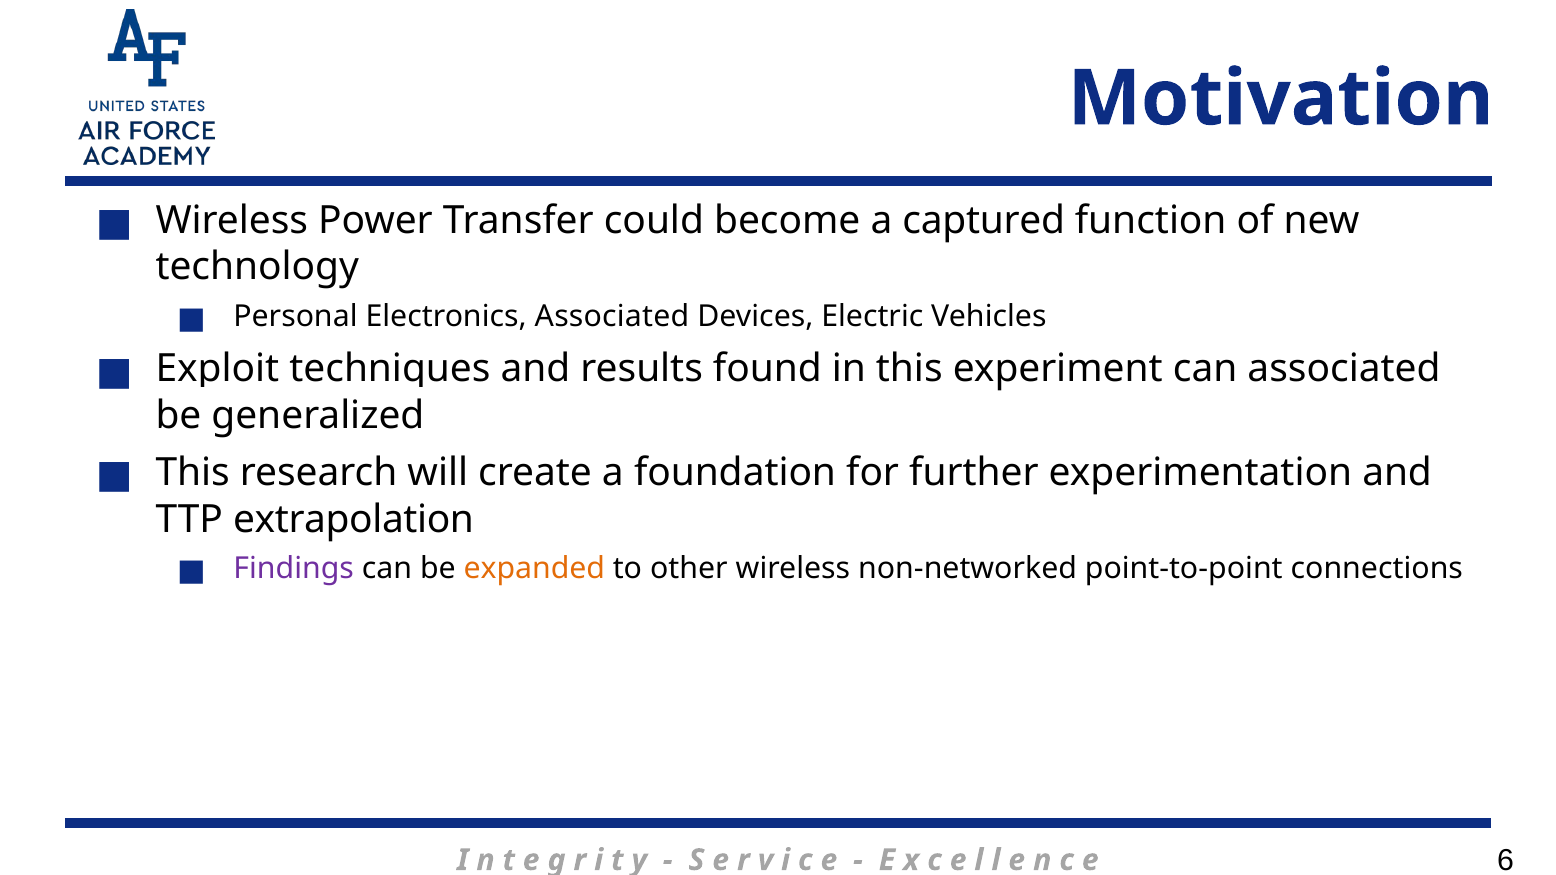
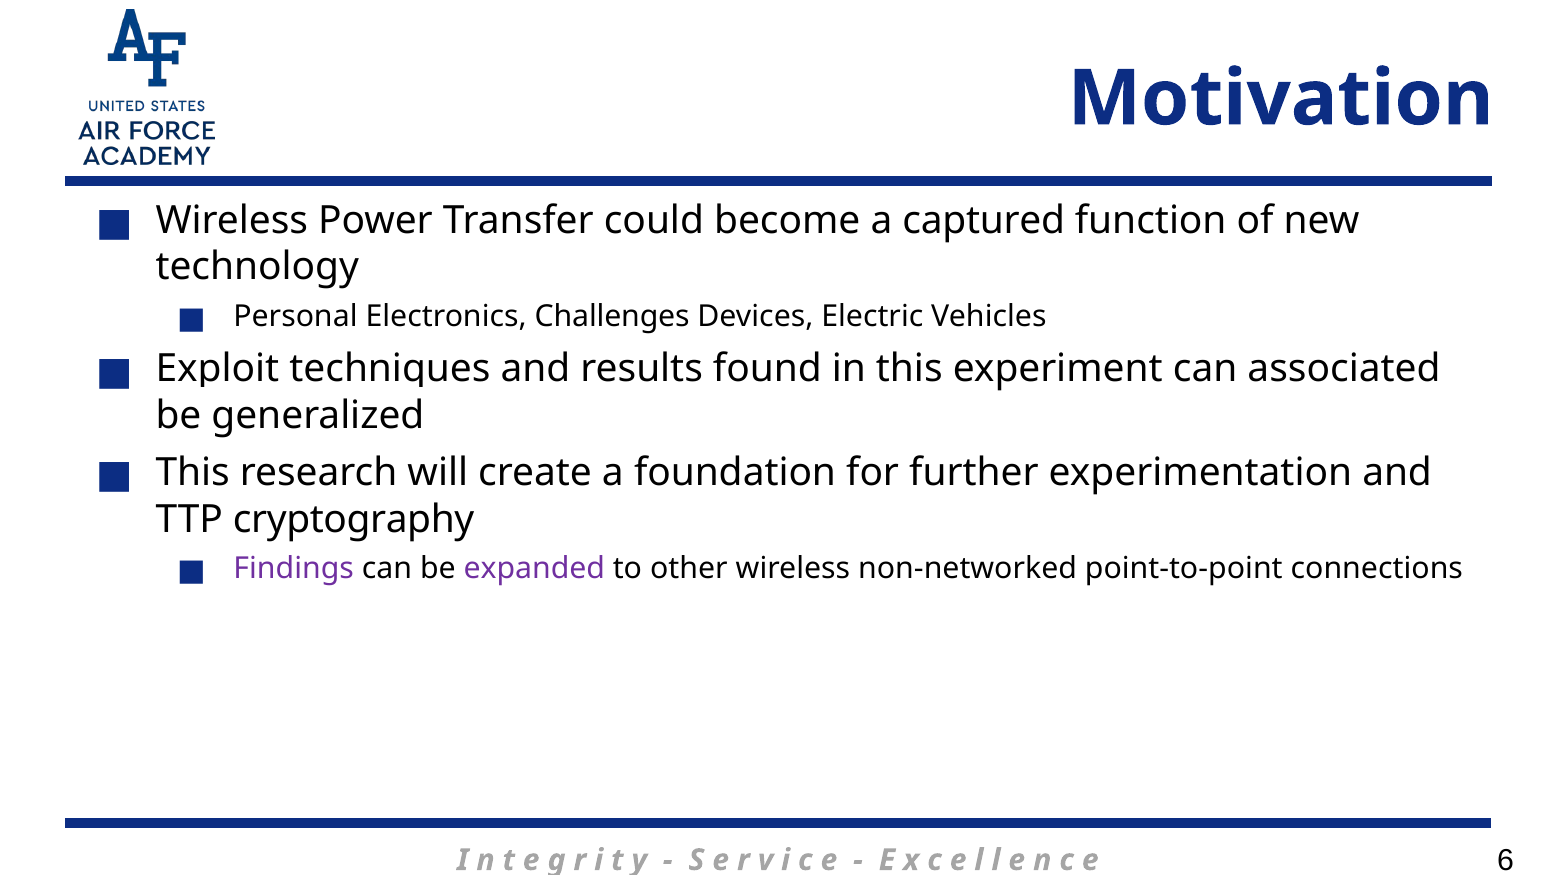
Electronics Associated: Associated -> Challenges (612, 317)
extrapolation: extrapolation -> cryptography (354, 520)
expanded colour: orange -> purple (534, 569)
